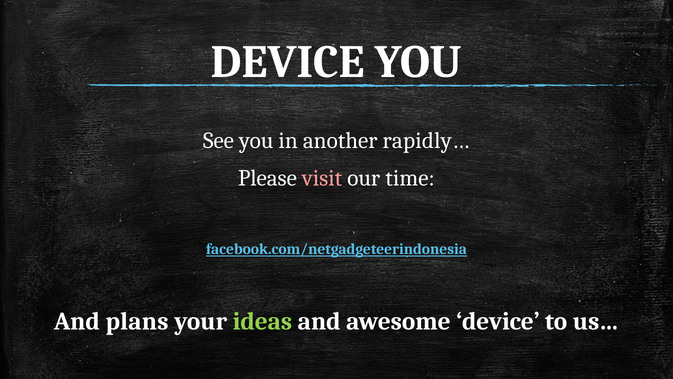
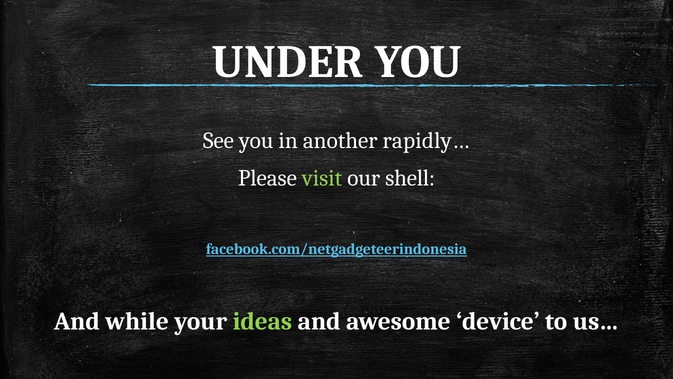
DEVICE: DEVICE -> UNDER (288, 62)
visit colour: pink -> light green (322, 178)
time: time -> shell (410, 178)
plans: plans -> while (137, 321)
